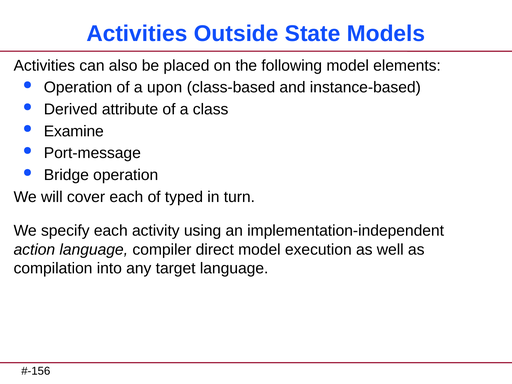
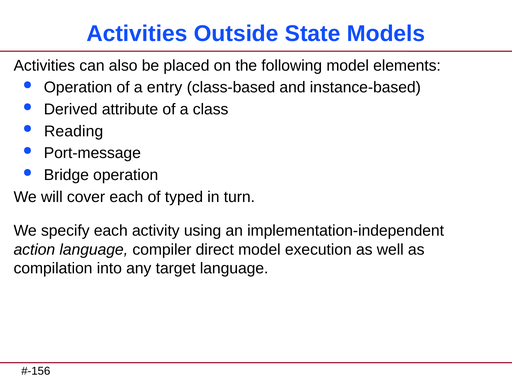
upon: upon -> entry (165, 87)
Examine: Examine -> Reading (74, 131)
